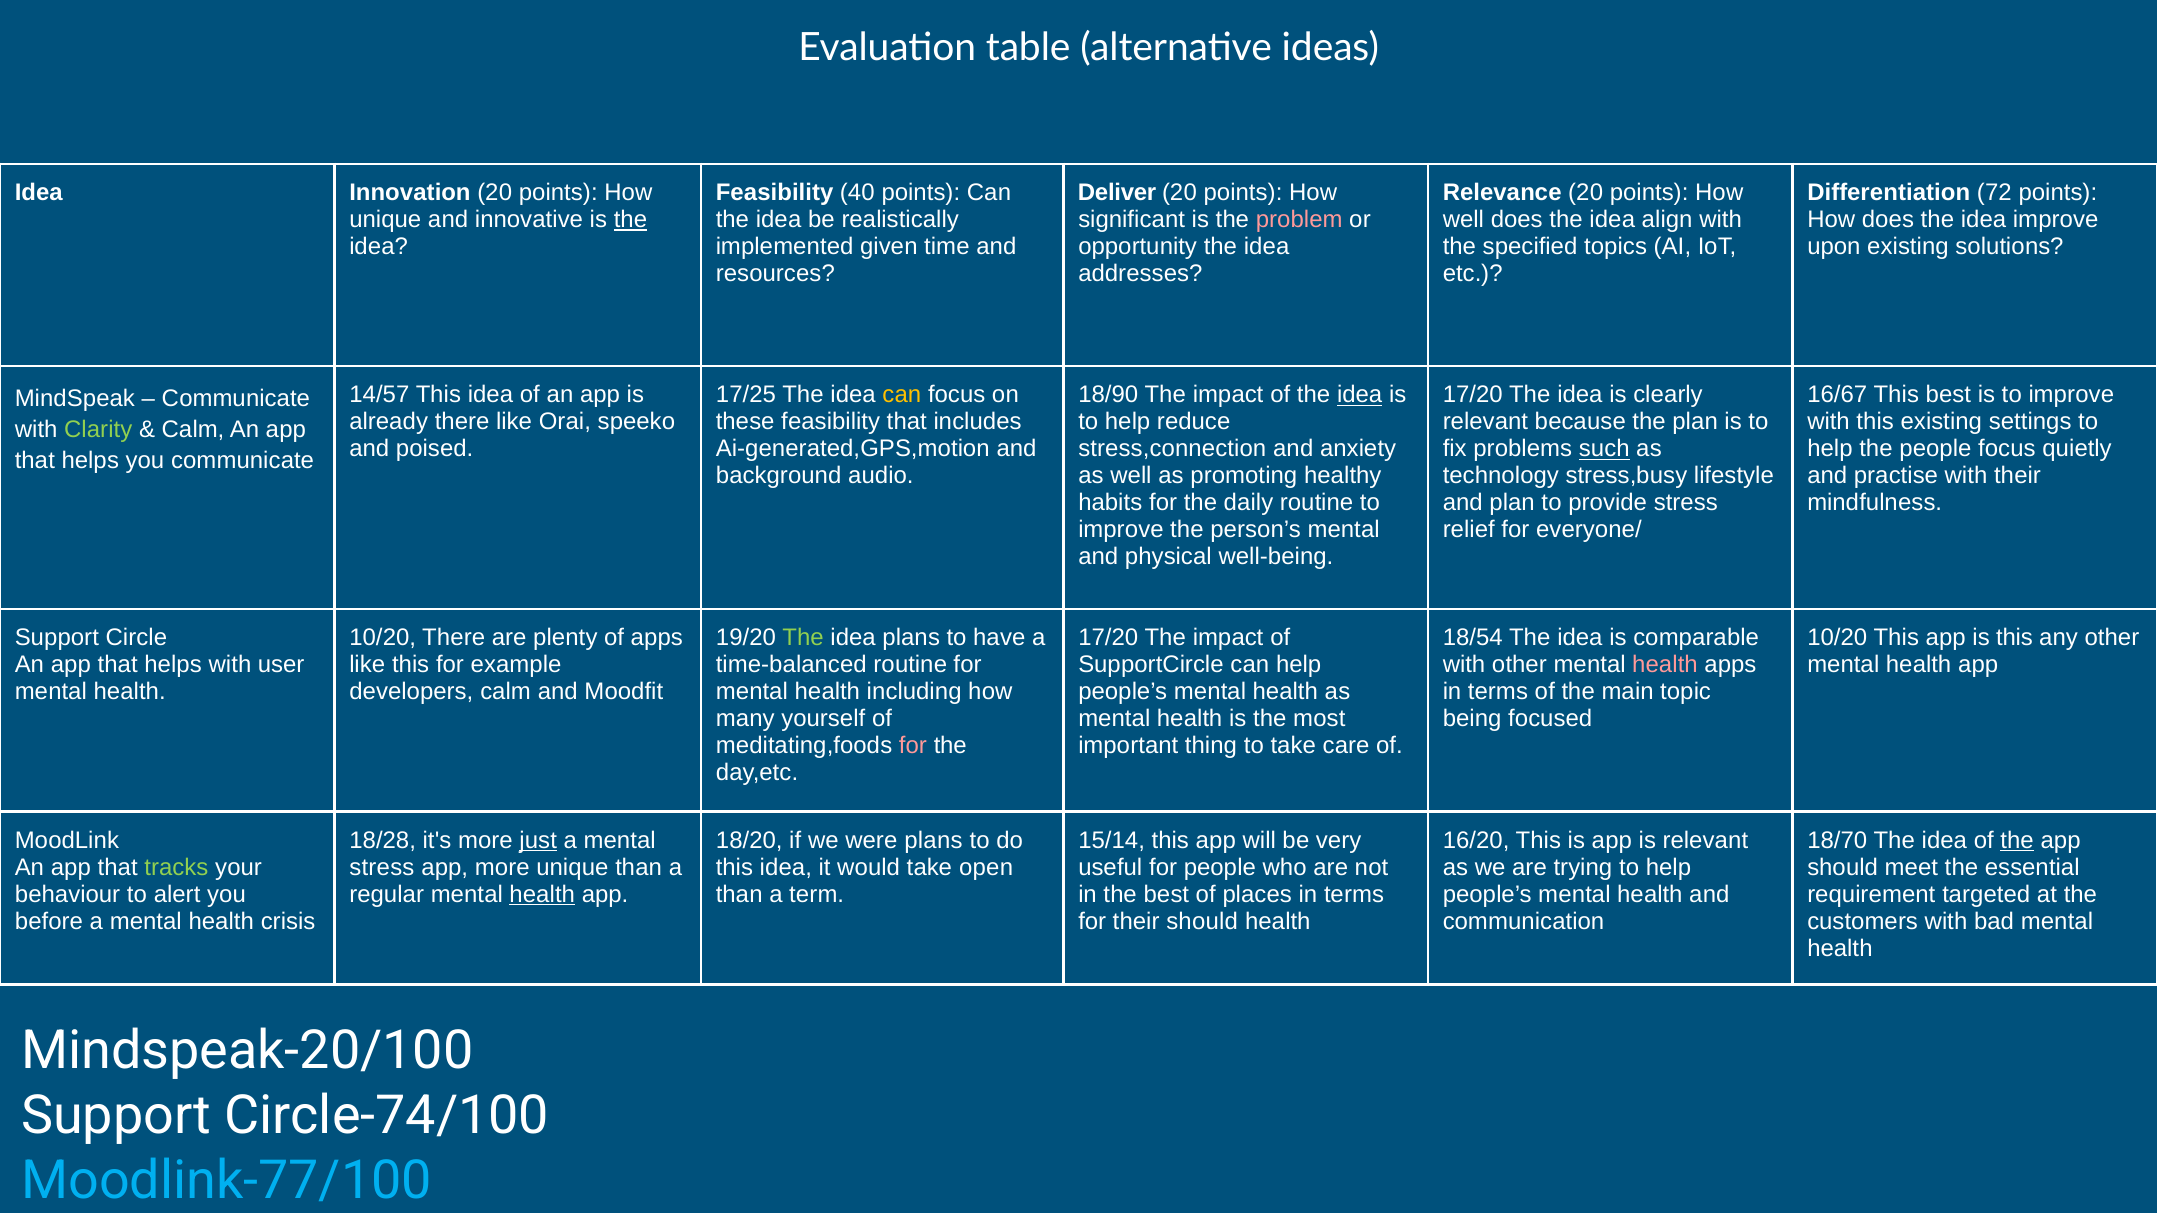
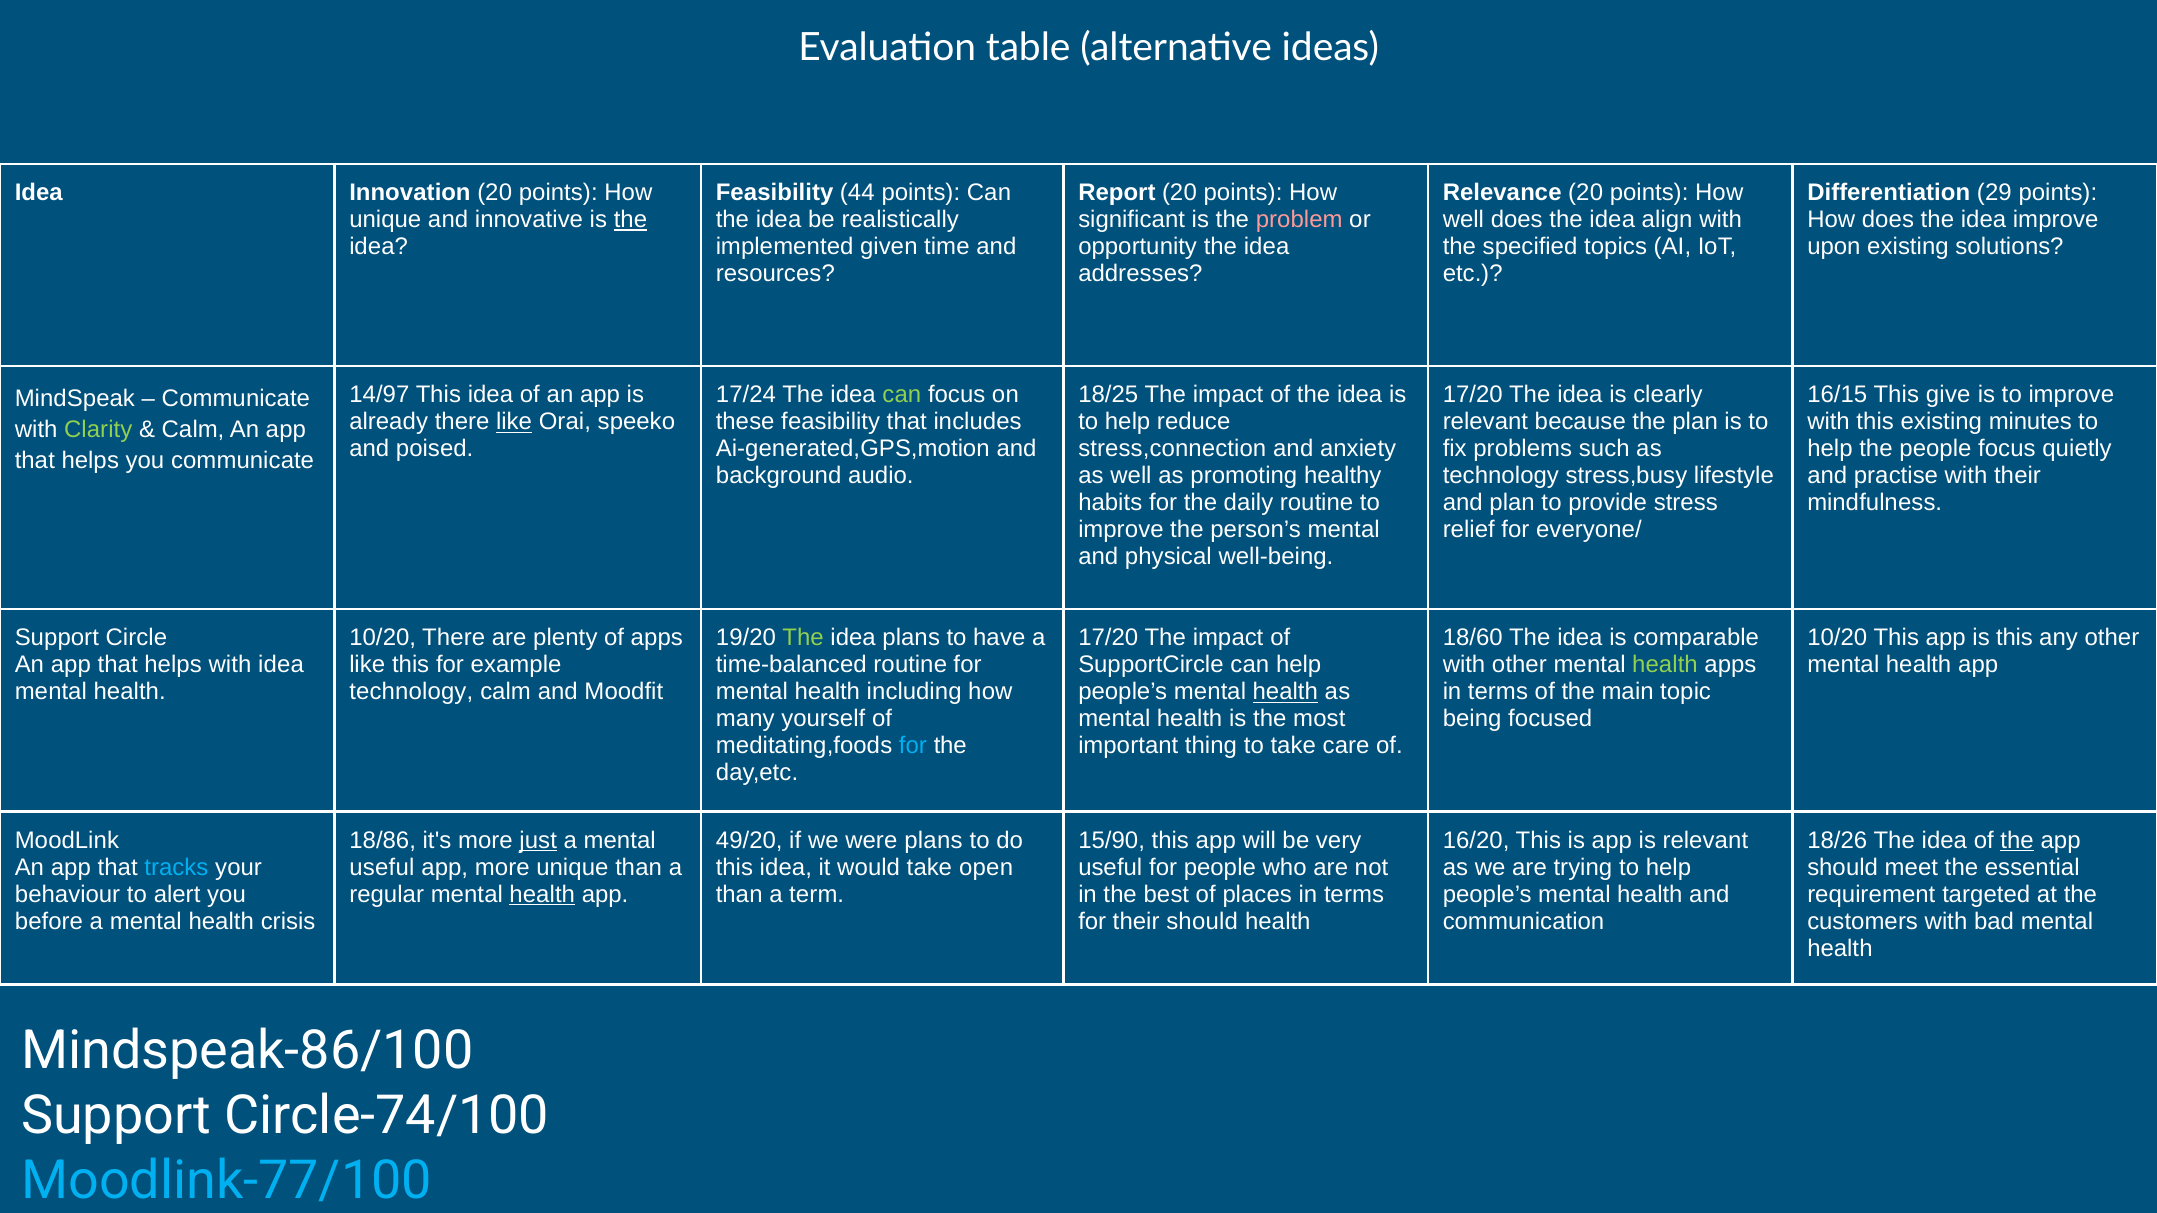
40: 40 -> 44 (857, 193)
Deliver: Deliver -> Report (1117, 193)
72: 72 -> 29 (1994, 193)
14/57: 14/57 -> 14/97 (379, 395)
17/25: 17/25 -> 17/24 (746, 395)
can colour: yellow -> light green (902, 395)
18/90: 18/90 -> 18/25 (1108, 395)
idea underline: present -> none (1360, 395)
16/67: 16/67 -> 16/15 (1837, 395)
This best: best -> give (1948, 395)
like underline: none -> present (514, 422)
settings: settings -> minutes (2030, 422)
such underline: present -> none (1604, 449)
18/54: 18/54 -> 18/60 (1473, 638)
with user: user -> idea (281, 665)
health colour: pink -> light green (1665, 665)
developers: developers -> technology (411, 692)
health underline: none -> present (1285, 692)
for colour: pink -> light blue (913, 746)
18/28: 18/28 -> 18/86 (383, 840)
18/20: 18/20 -> 49/20 (749, 840)
15/14: 15/14 -> 15/90 (1112, 840)
18/70: 18/70 -> 18/26 (1837, 840)
tracks colour: light green -> light blue (176, 867)
stress: stress -> useful (382, 867)
Mindspeak-20/100: Mindspeak-20/100 -> Mindspeak-86/100 (247, 1051)
